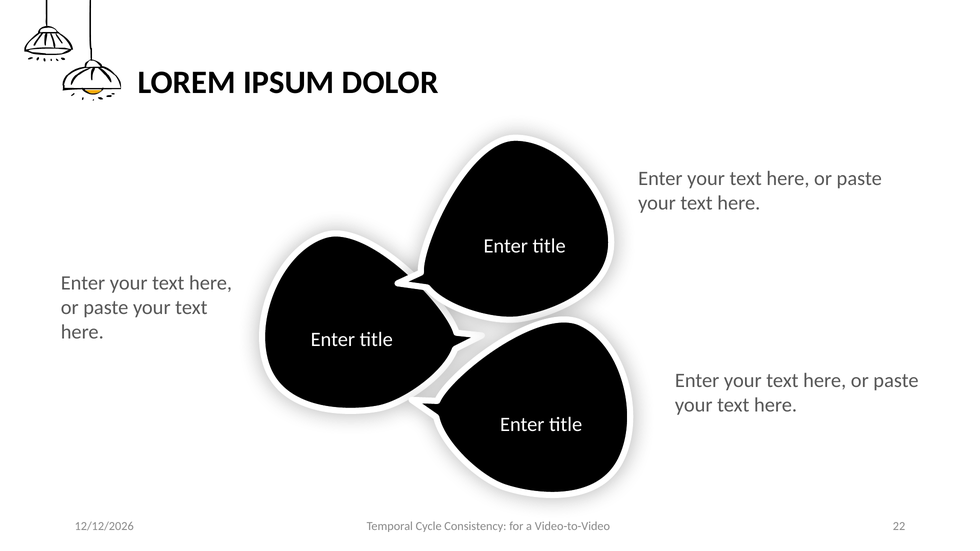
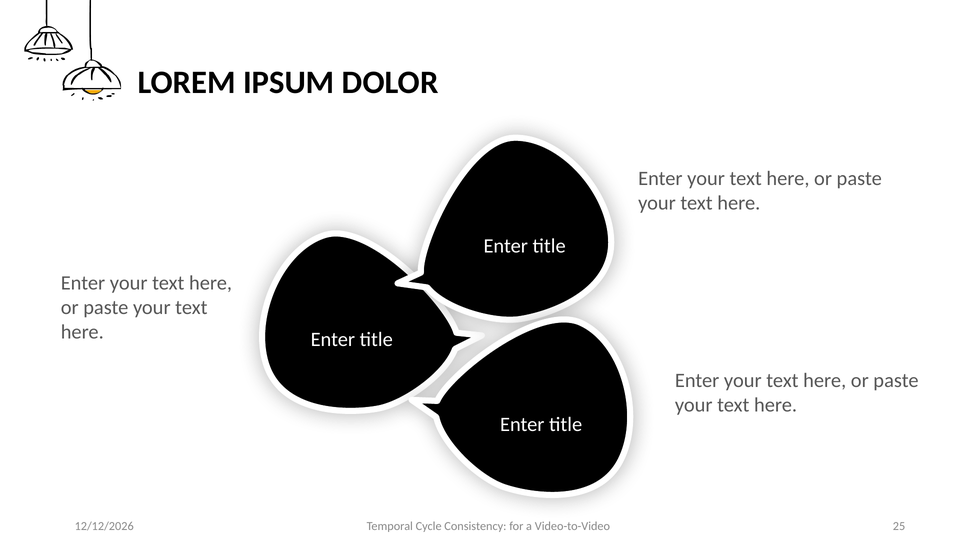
22: 22 -> 25 (899, 526)
